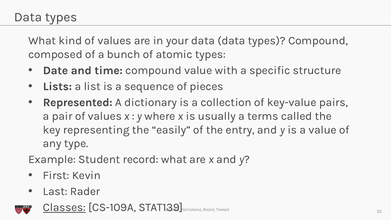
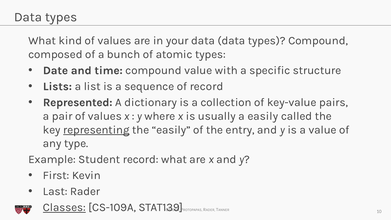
of pieces: pieces -> record (207, 86)
a terms: terms -> easily (263, 116)
representing underline: none -> present (96, 130)
